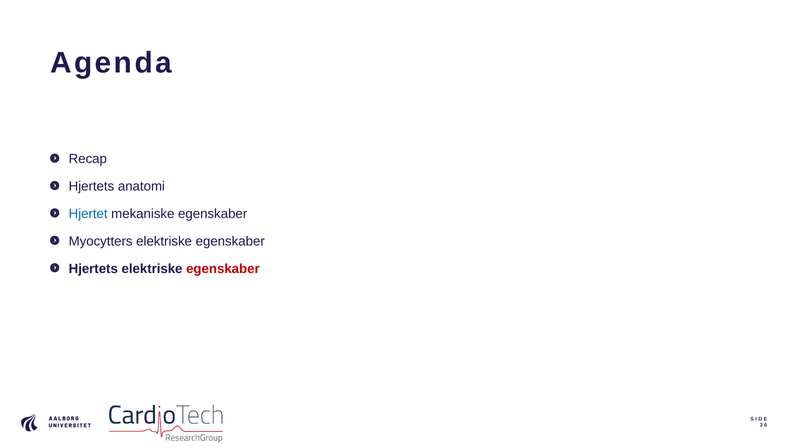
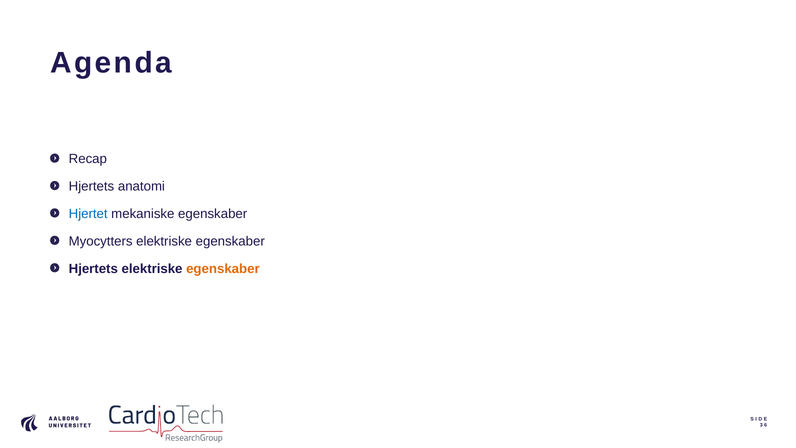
egenskaber colour: red -> orange (223, 269)
